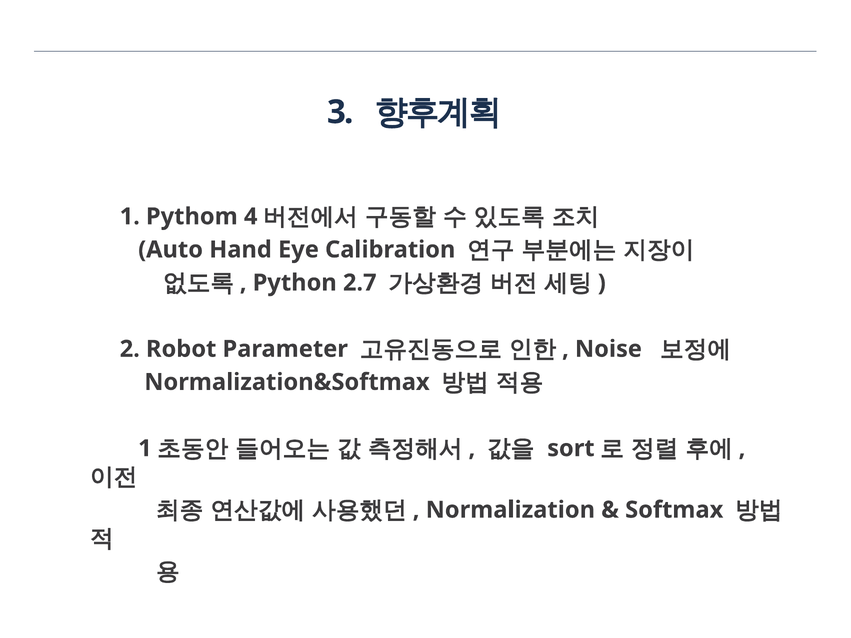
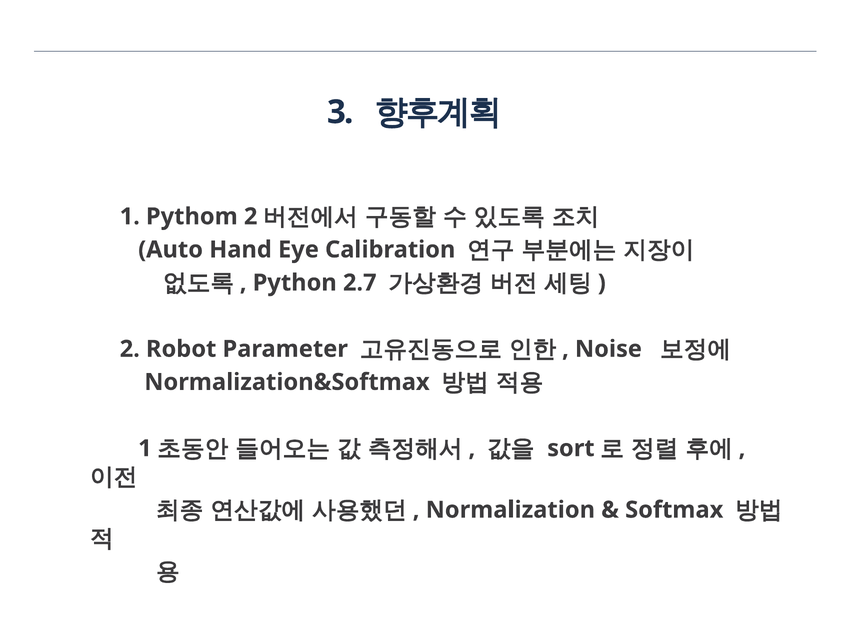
Pythom 4: 4 -> 2 (251, 217)
